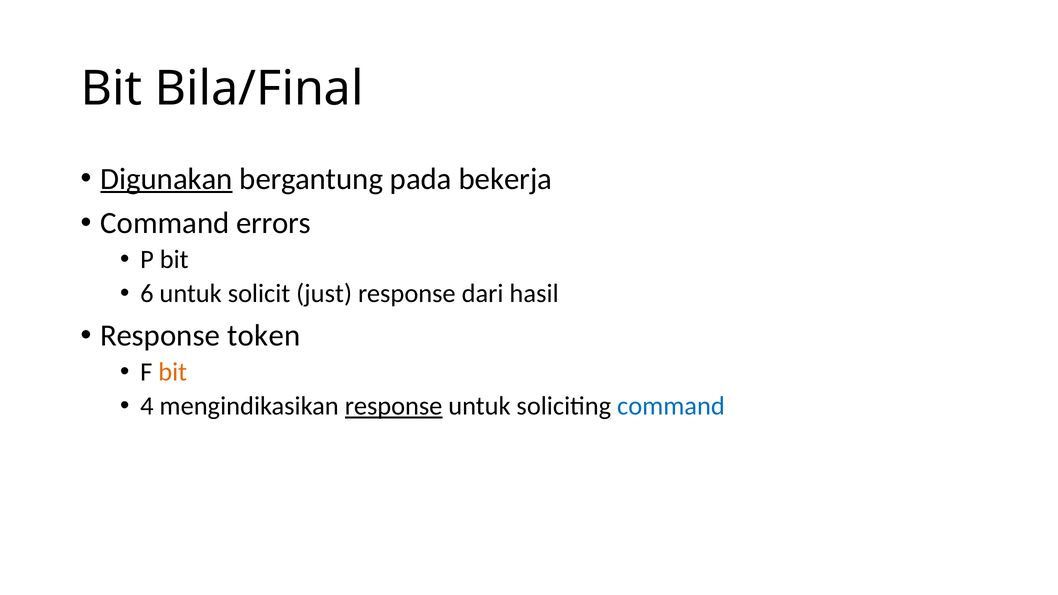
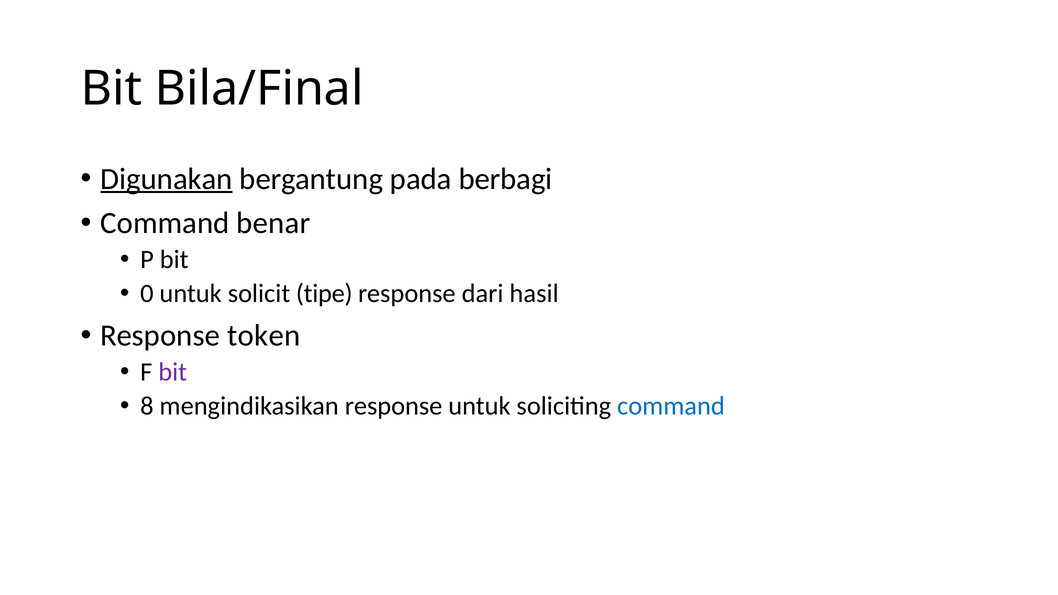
bekerja: bekerja -> berbagi (506, 179)
errors: errors -> benar (273, 223)
6: 6 -> 0 (147, 294)
just: just -> tipe (324, 294)
bit colour: orange -> purple (173, 372)
4: 4 -> 8 (147, 406)
response underline: present -> none (394, 406)
